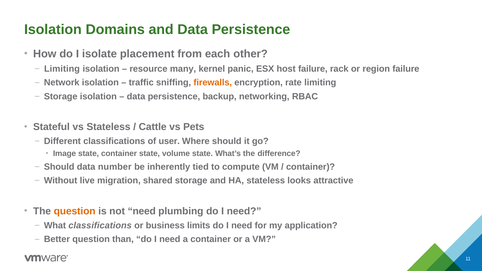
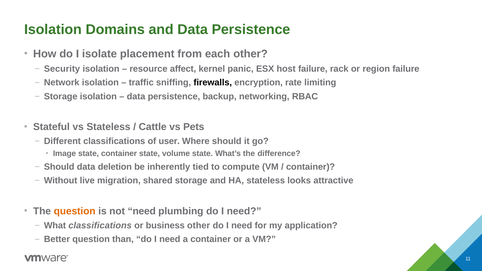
Limiting: Limiting -> Security (62, 69)
many: many -> affect (183, 69)
firewalls colour: orange -> black (213, 83)
number: number -> deletion (115, 167)
business limits: limits -> other (199, 225)
